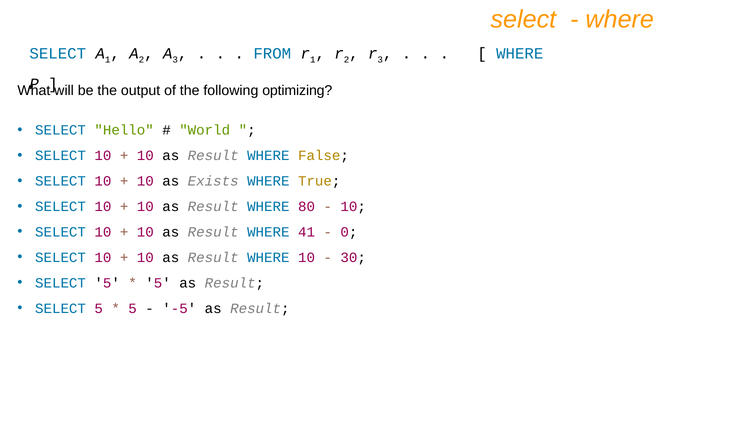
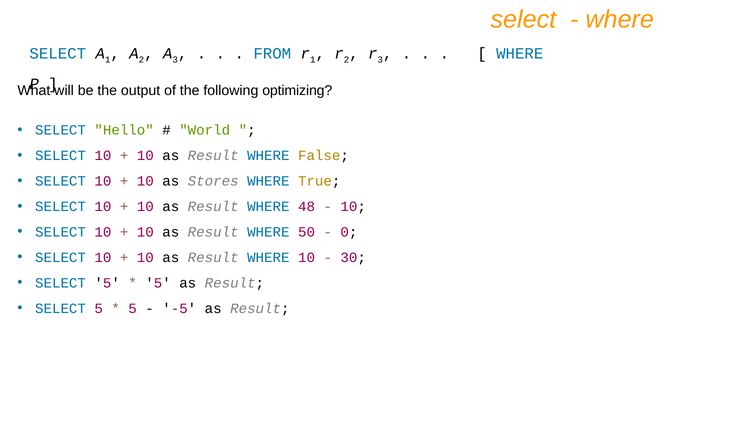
Exists: Exists -> Stores (213, 181)
80: 80 -> 48 (307, 207)
41: 41 -> 50 (307, 232)
